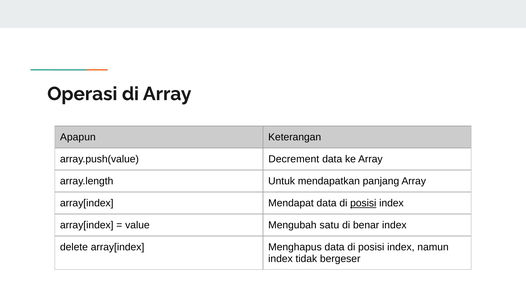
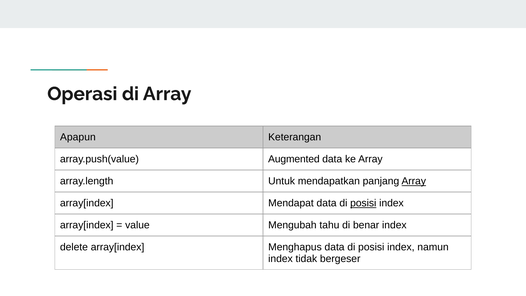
Decrement: Decrement -> Augmented (294, 159)
Array underline: none -> present (414, 181)
satu: satu -> tahu (329, 225)
